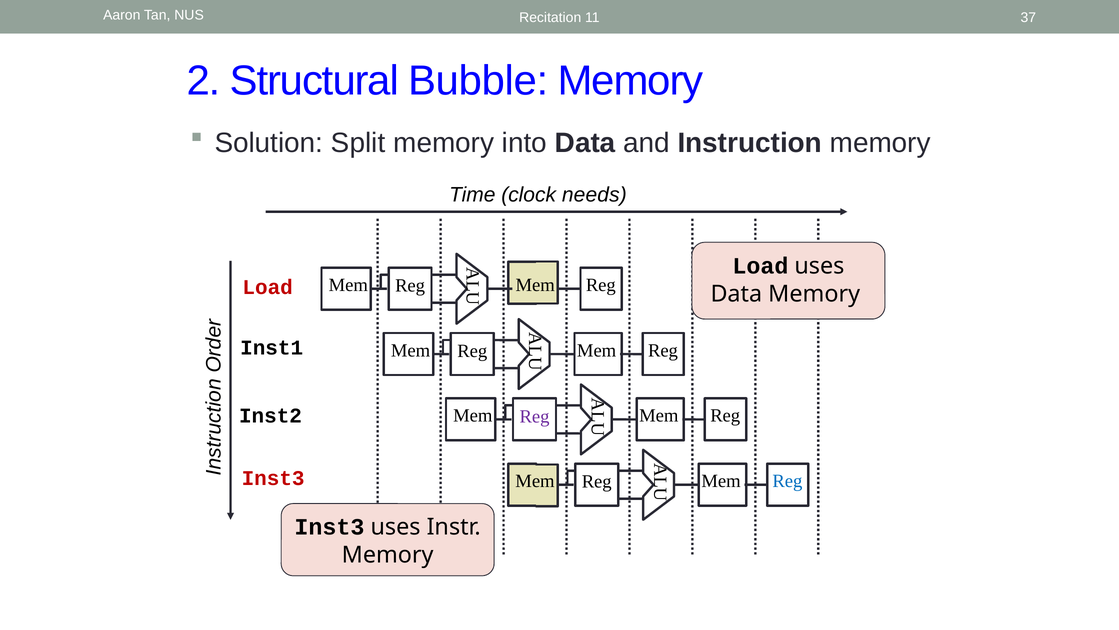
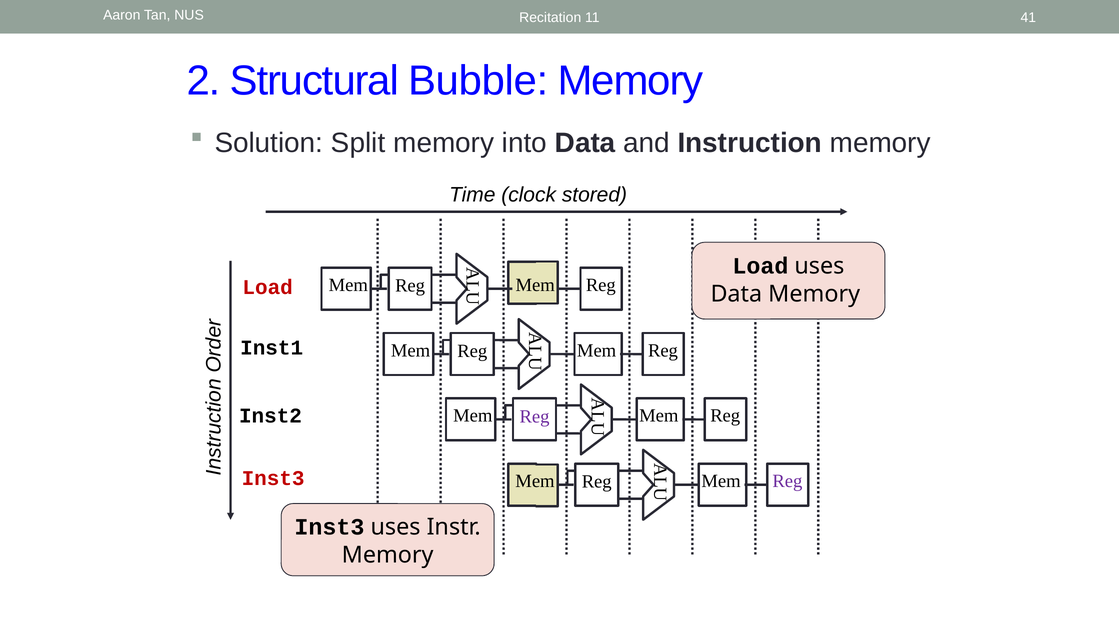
37: 37 -> 41 (1028, 18)
needs: needs -> stored (594, 195)
Reg colour: blue -> purple (787, 481)
